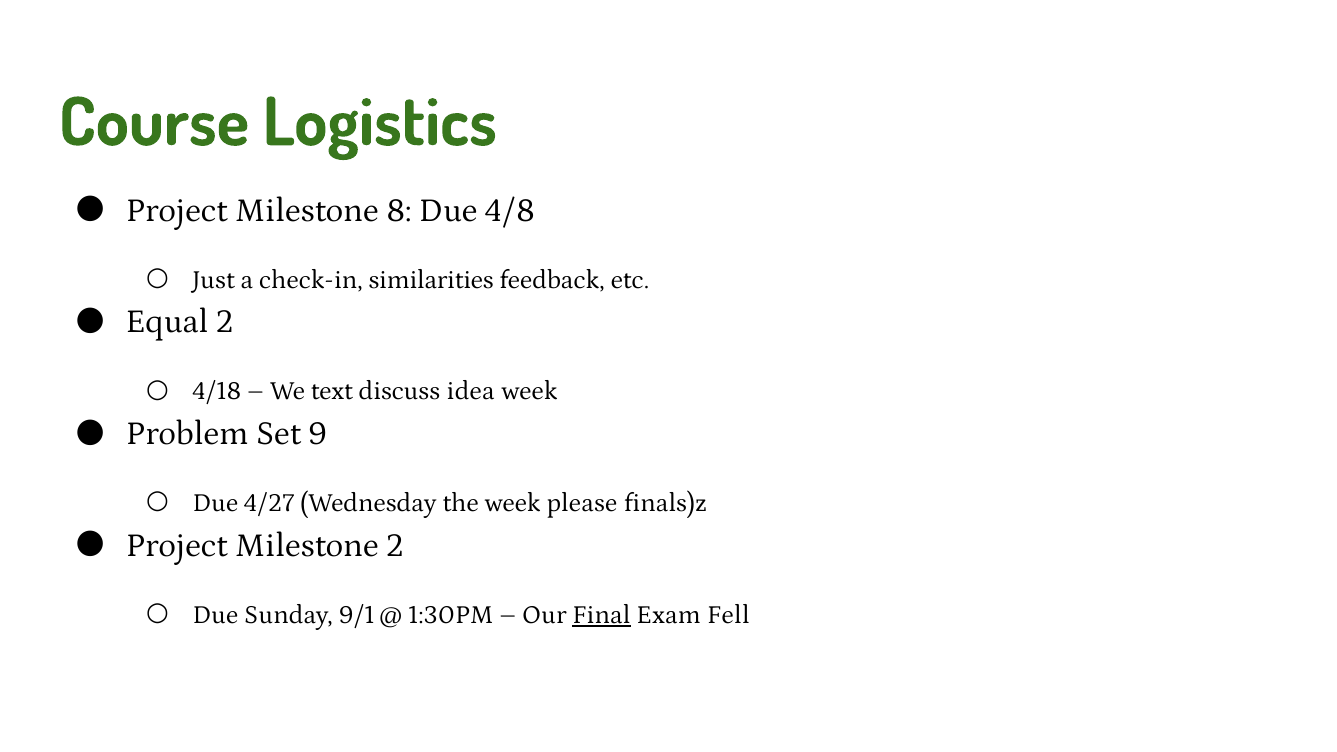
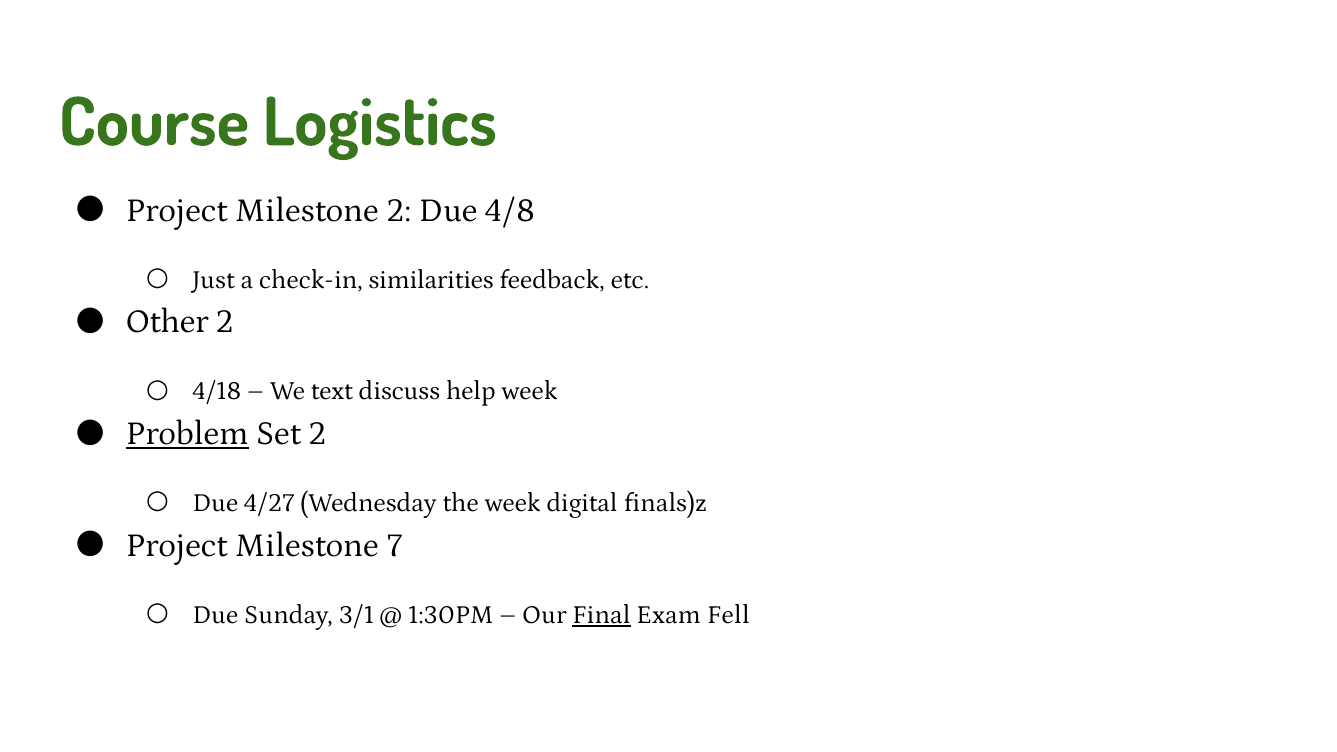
Milestone 8: 8 -> 2 (399, 210)
Equal: Equal -> Other (167, 322)
idea: idea -> help (471, 391)
Problem underline: none -> present (187, 434)
Set 9: 9 -> 2 (317, 434)
please: please -> digital (582, 503)
Milestone 2: 2 -> 7 (394, 545)
9/1: 9/1 -> 3/1 (356, 615)
